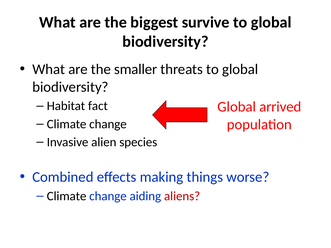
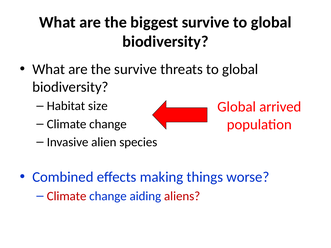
the smaller: smaller -> survive (136, 69)
fact: fact -> size (98, 106)
Climate colour: black -> red (67, 196)
